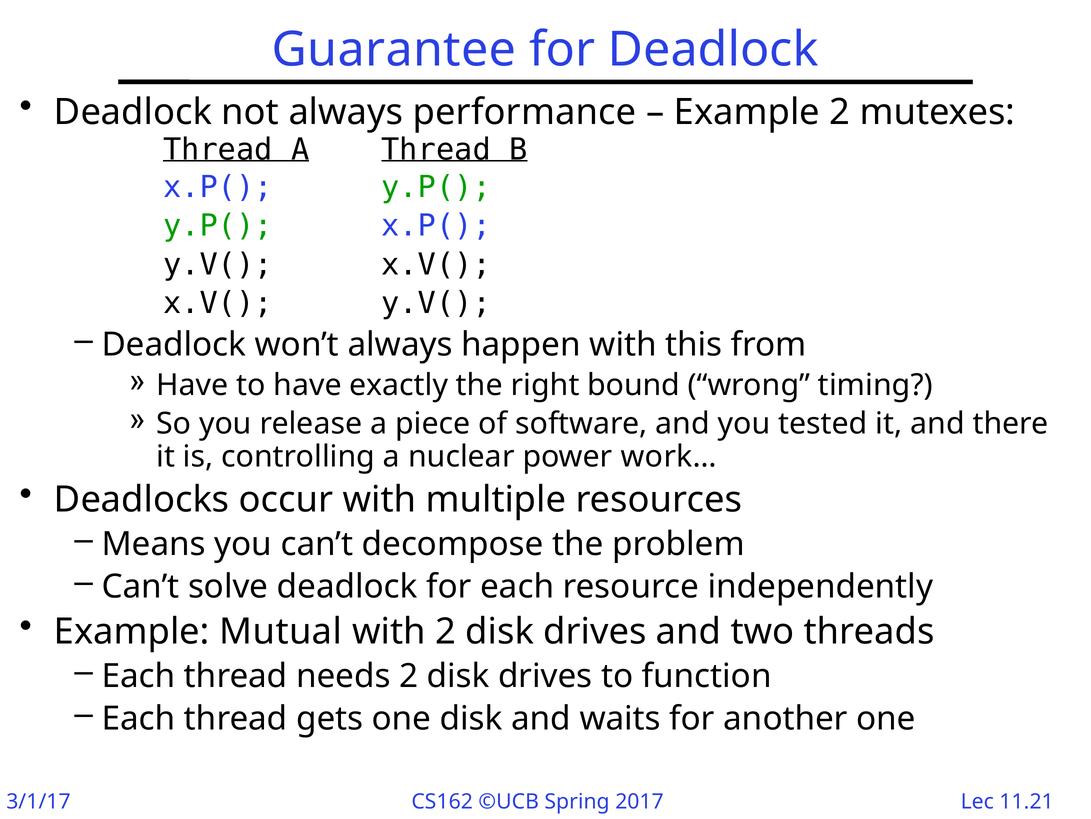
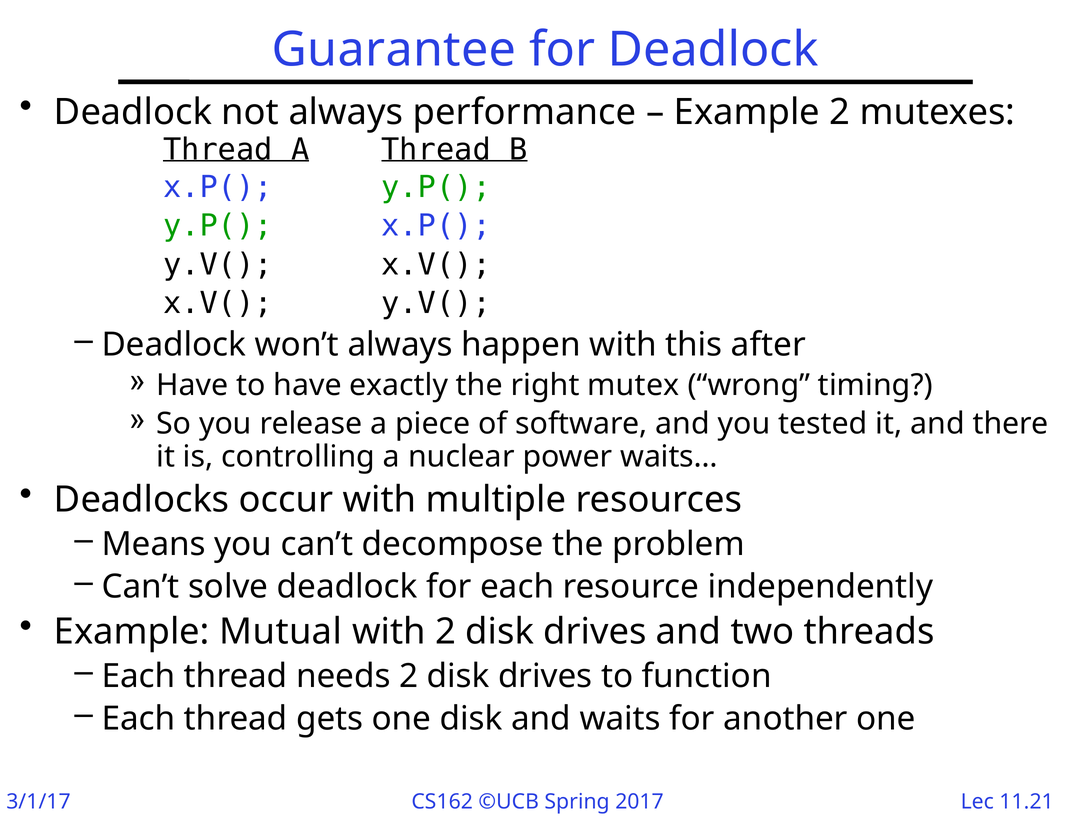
from: from -> after (768, 344)
bound: bound -> mutex (633, 385)
work…: work… -> waits… (669, 456)
